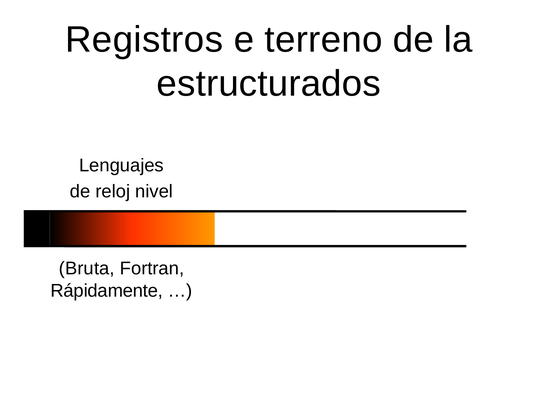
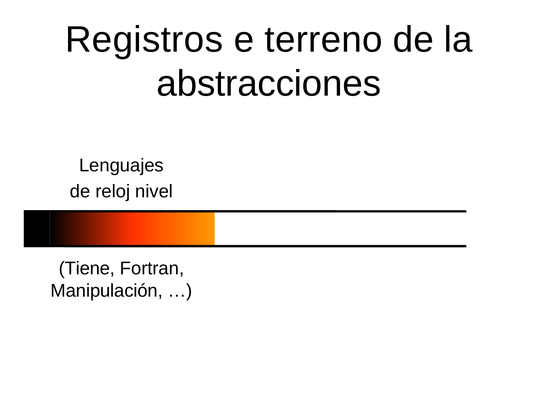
estructurados: estructurados -> abstracciones (269, 84)
Bruta: Bruta -> Tiene (87, 268)
Rápidamente: Rápidamente -> Manipulación (107, 290)
